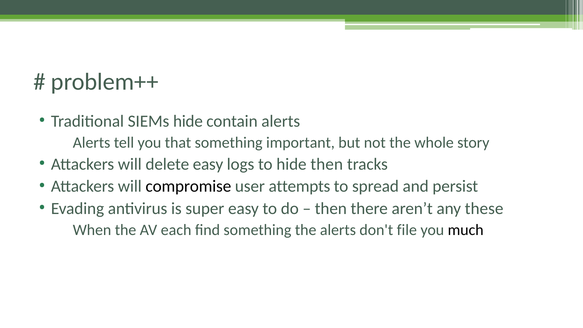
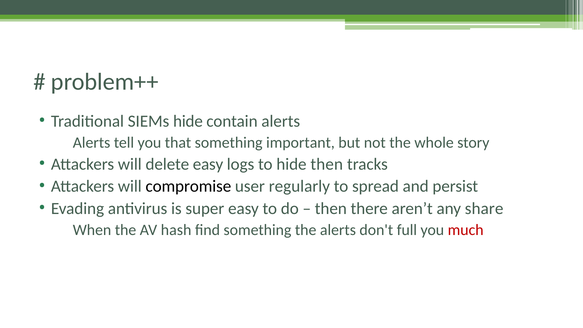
attempts: attempts -> regularly (299, 186)
these: these -> share (484, 208)
each: each -> hash (176, 230)
file: file -> full (407, 230)
much colour: black -> red (466, 230)
